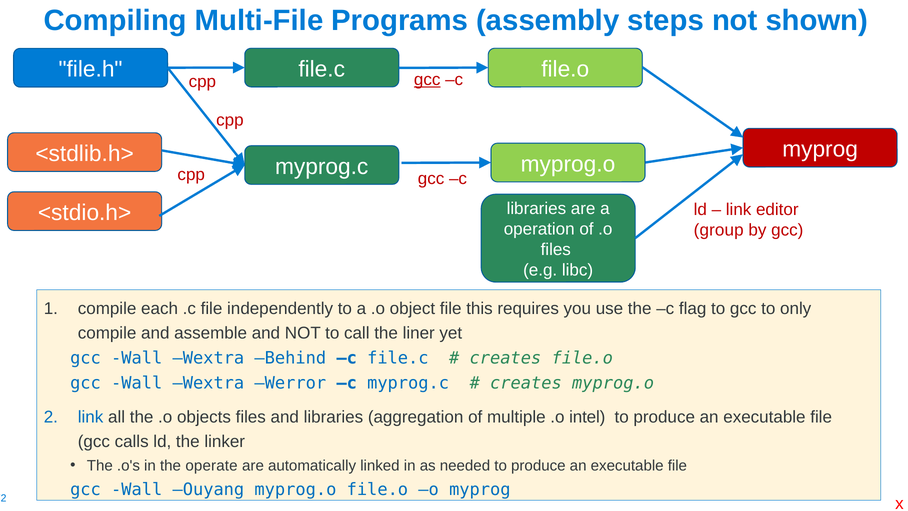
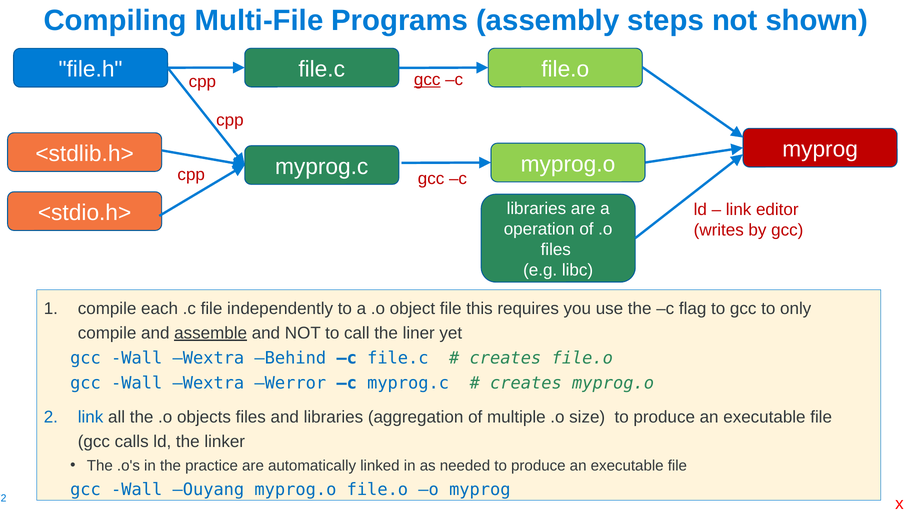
group: group -> writes (719, 230)
assemble underline: none -> present (211, 333)
intel: intel -> size (587, 417)
operate: operate -> practice (212, 465)
